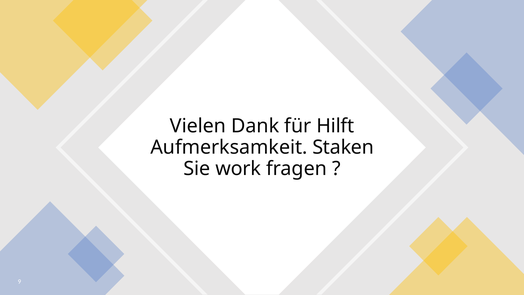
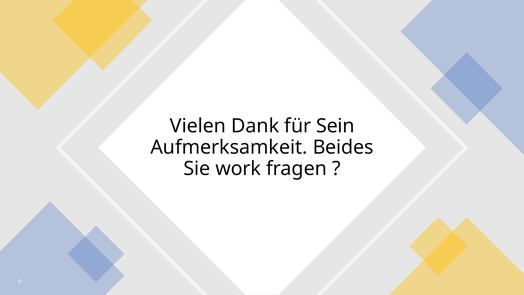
Hilft: Hilft -> Sein (335, 126)
Staken: Staken -> Beides (343, 147)
